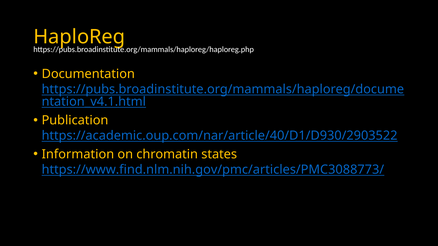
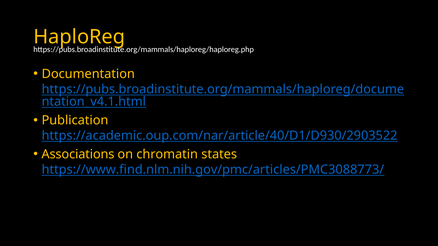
Information: Information -> Associations (78, 155)
